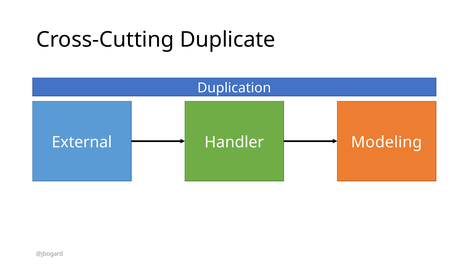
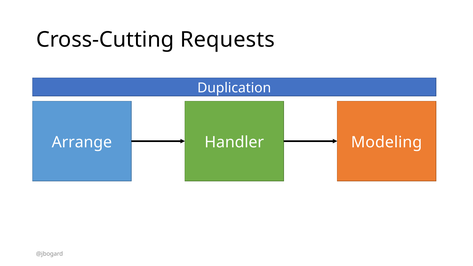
Duplicate: Duplicate -> Requests (227, 40)
External: External -> Arrange (82, 142)
